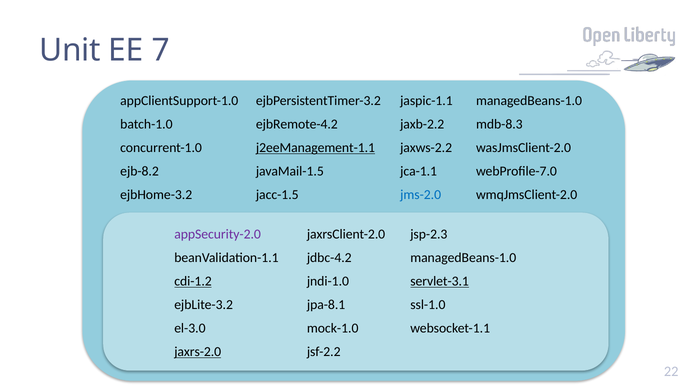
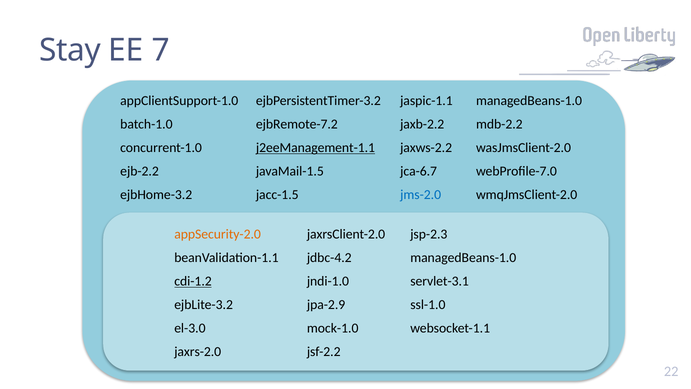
Unit: Unit -> Stay (70, 50)
ejbRemote-4.2: ejbRemote-4.2 -> ejbRemote-7.2 (297, 124)
mdb-8.3: mdb-8.3 -> mdb-2.2 (499, 124)
ejb-8.2: ejb-8.2 -> ejb-2.2 (140, 171)
jca-1.1: jca-1.1 -> jca-6.7 (419, 171)
appSecurity-2.0 colour: purple -> orange (218, 234)
servlet-3.1 underline: present -> none (440, 281)
jpa-8.1: jpa-8.1 -> jpa-2.9 (326, 305)
jaxrs-2.0 underline: present -> none (198, 352)
